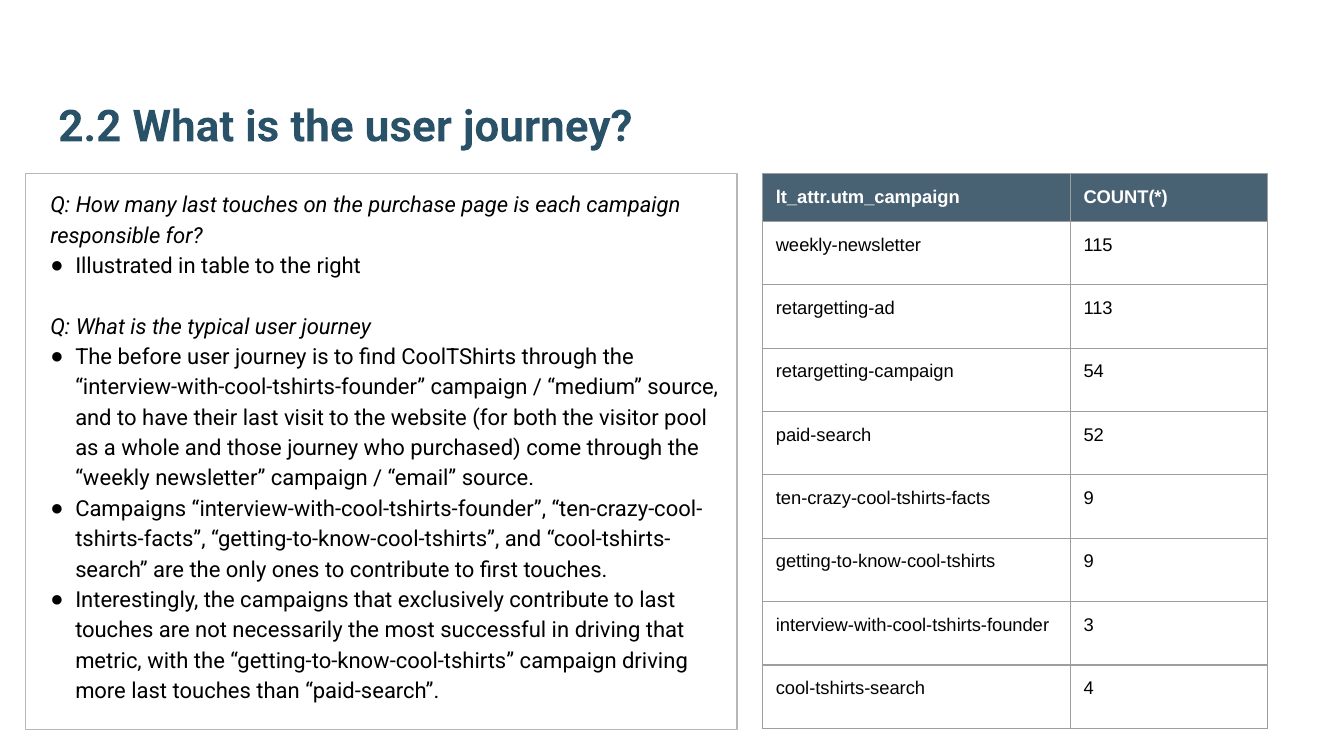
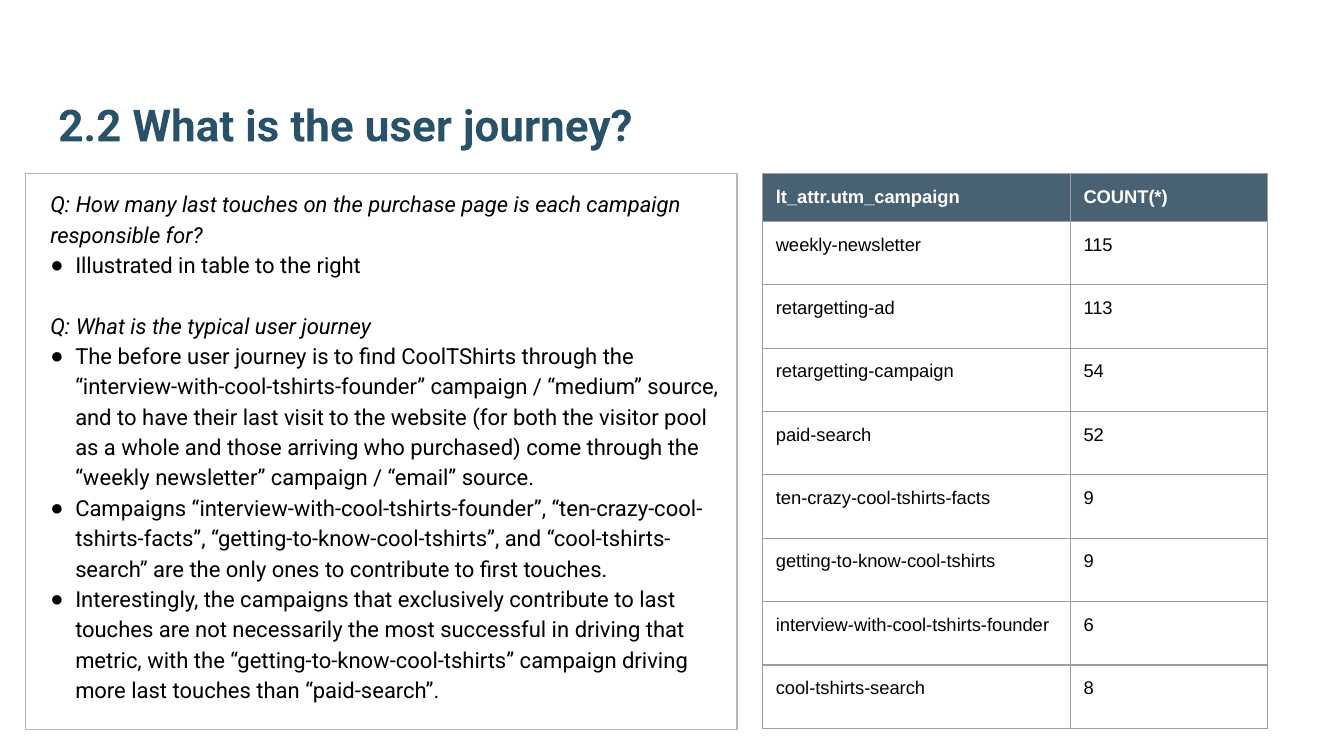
those journey: journey -> arriving (323, 449)
3: 3 -> 6 (1089, 626)
4: 4 -> 8 (1089, 689)
